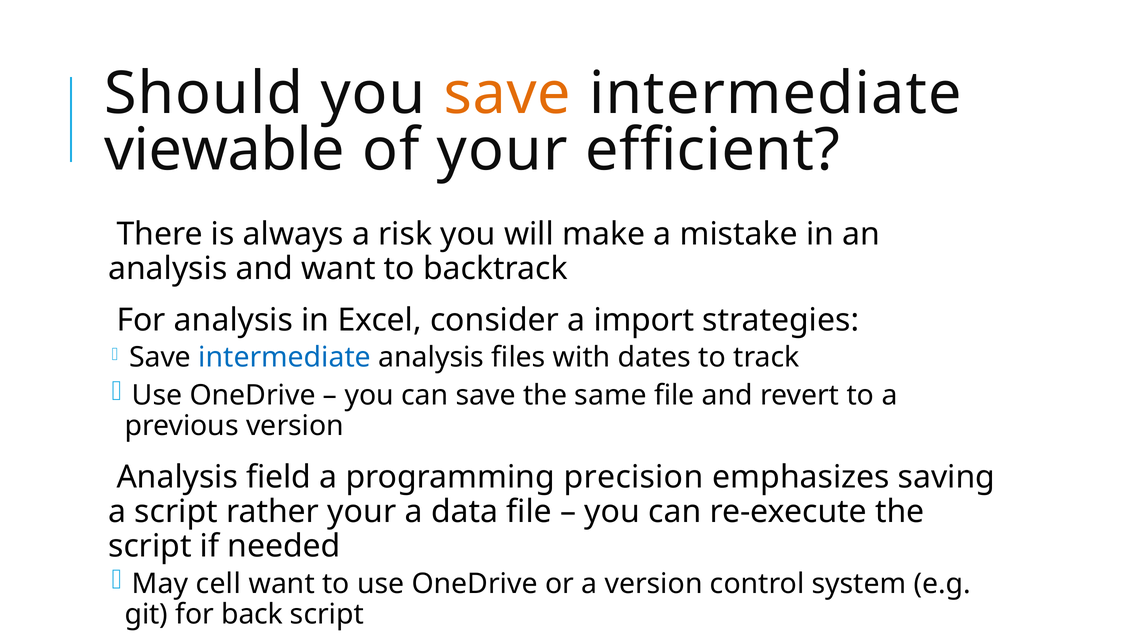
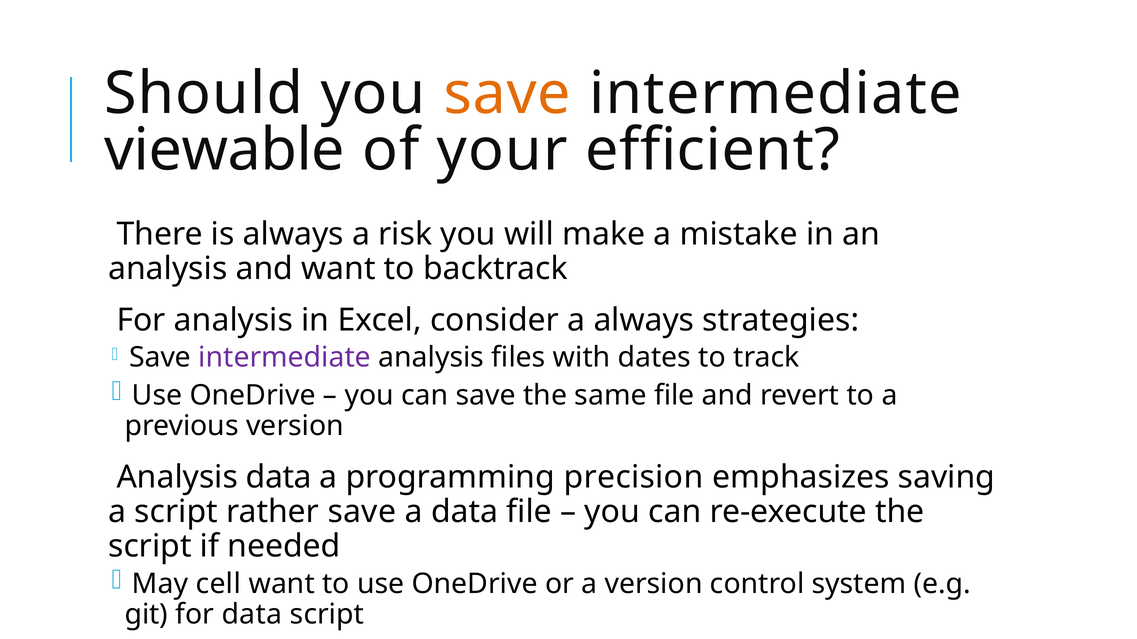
a import: import -> always (644, 320)
intermediate colour: blue -> purple (285, 358)
Analysis field: field -> data (279, 478)
rather your: your -> save (362, 512)
for back: back -> data (252, 615)
